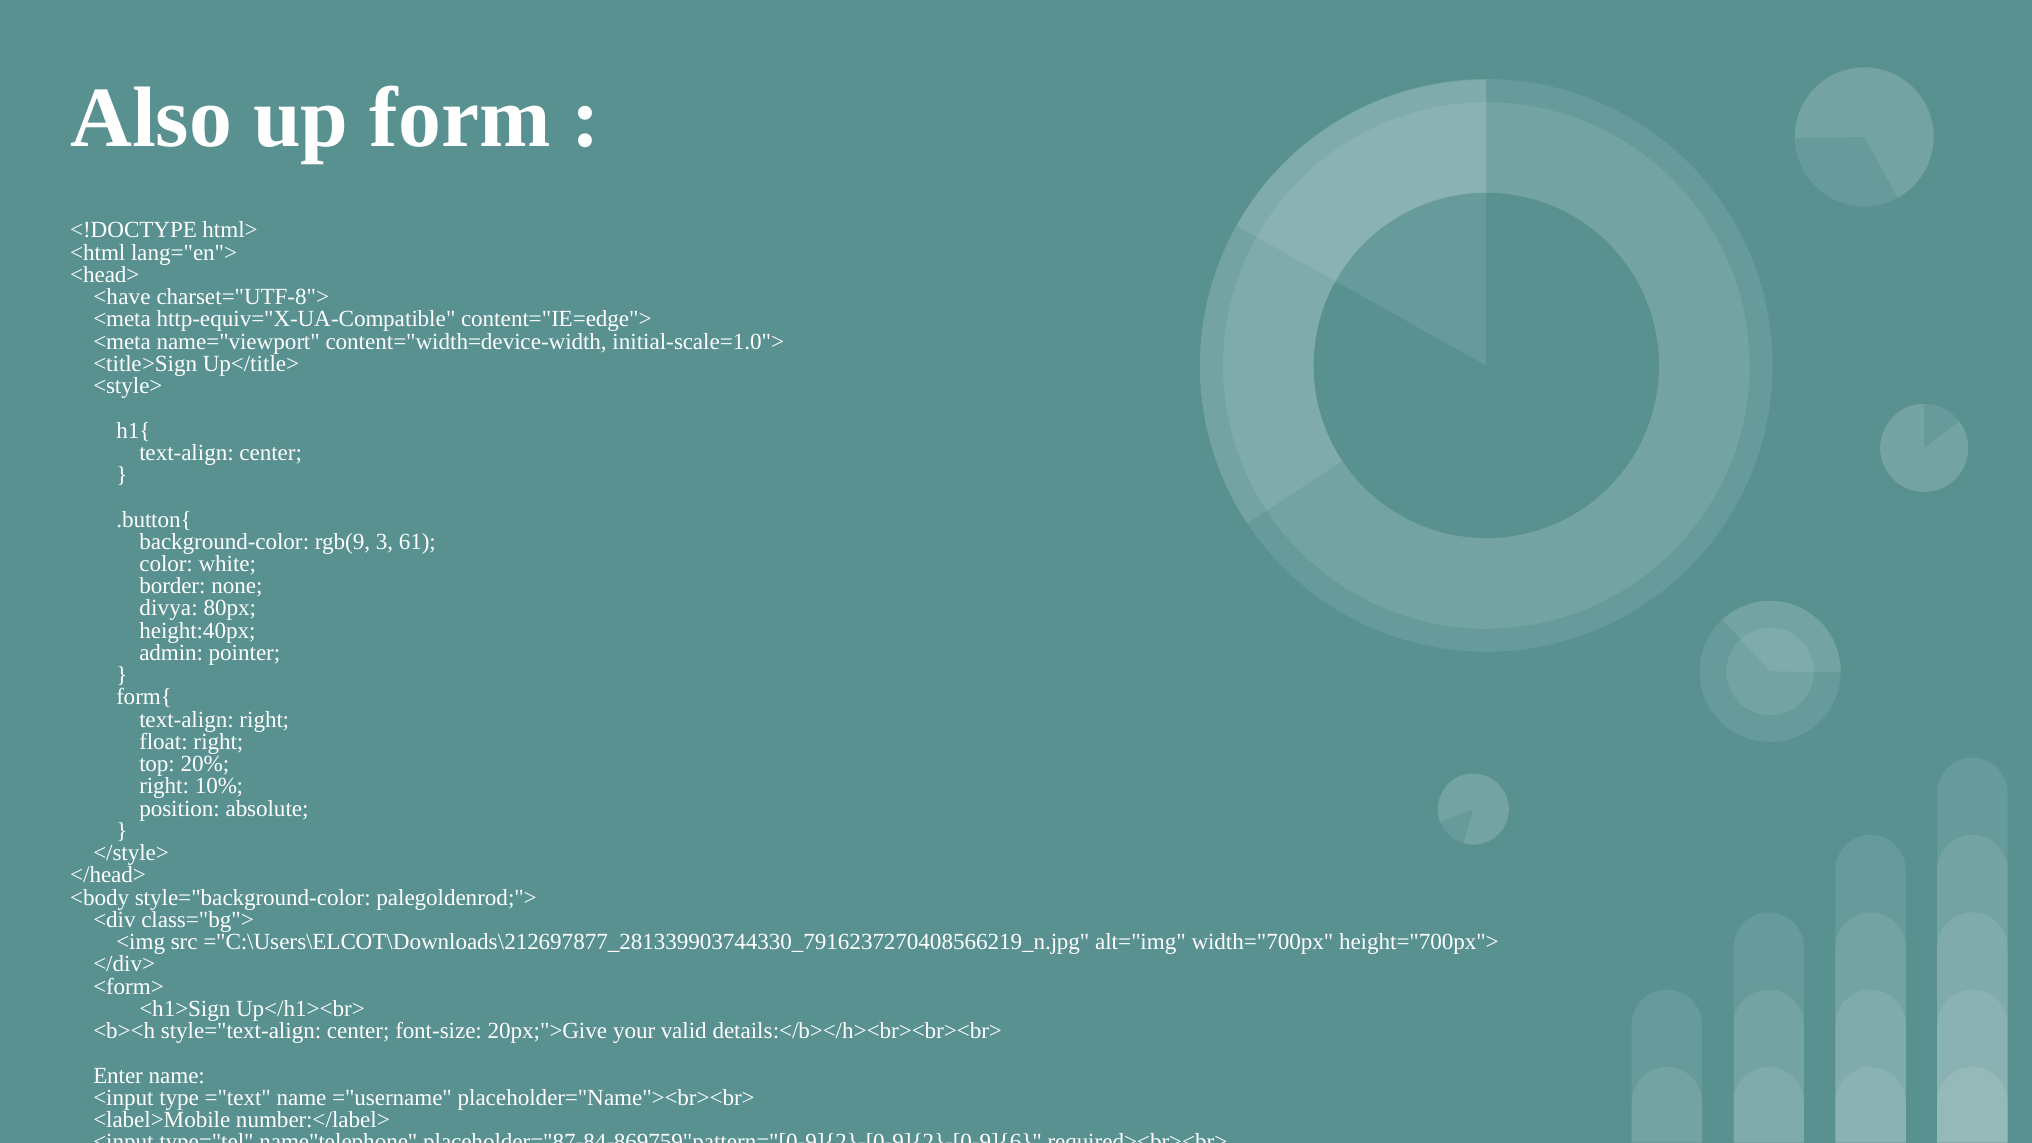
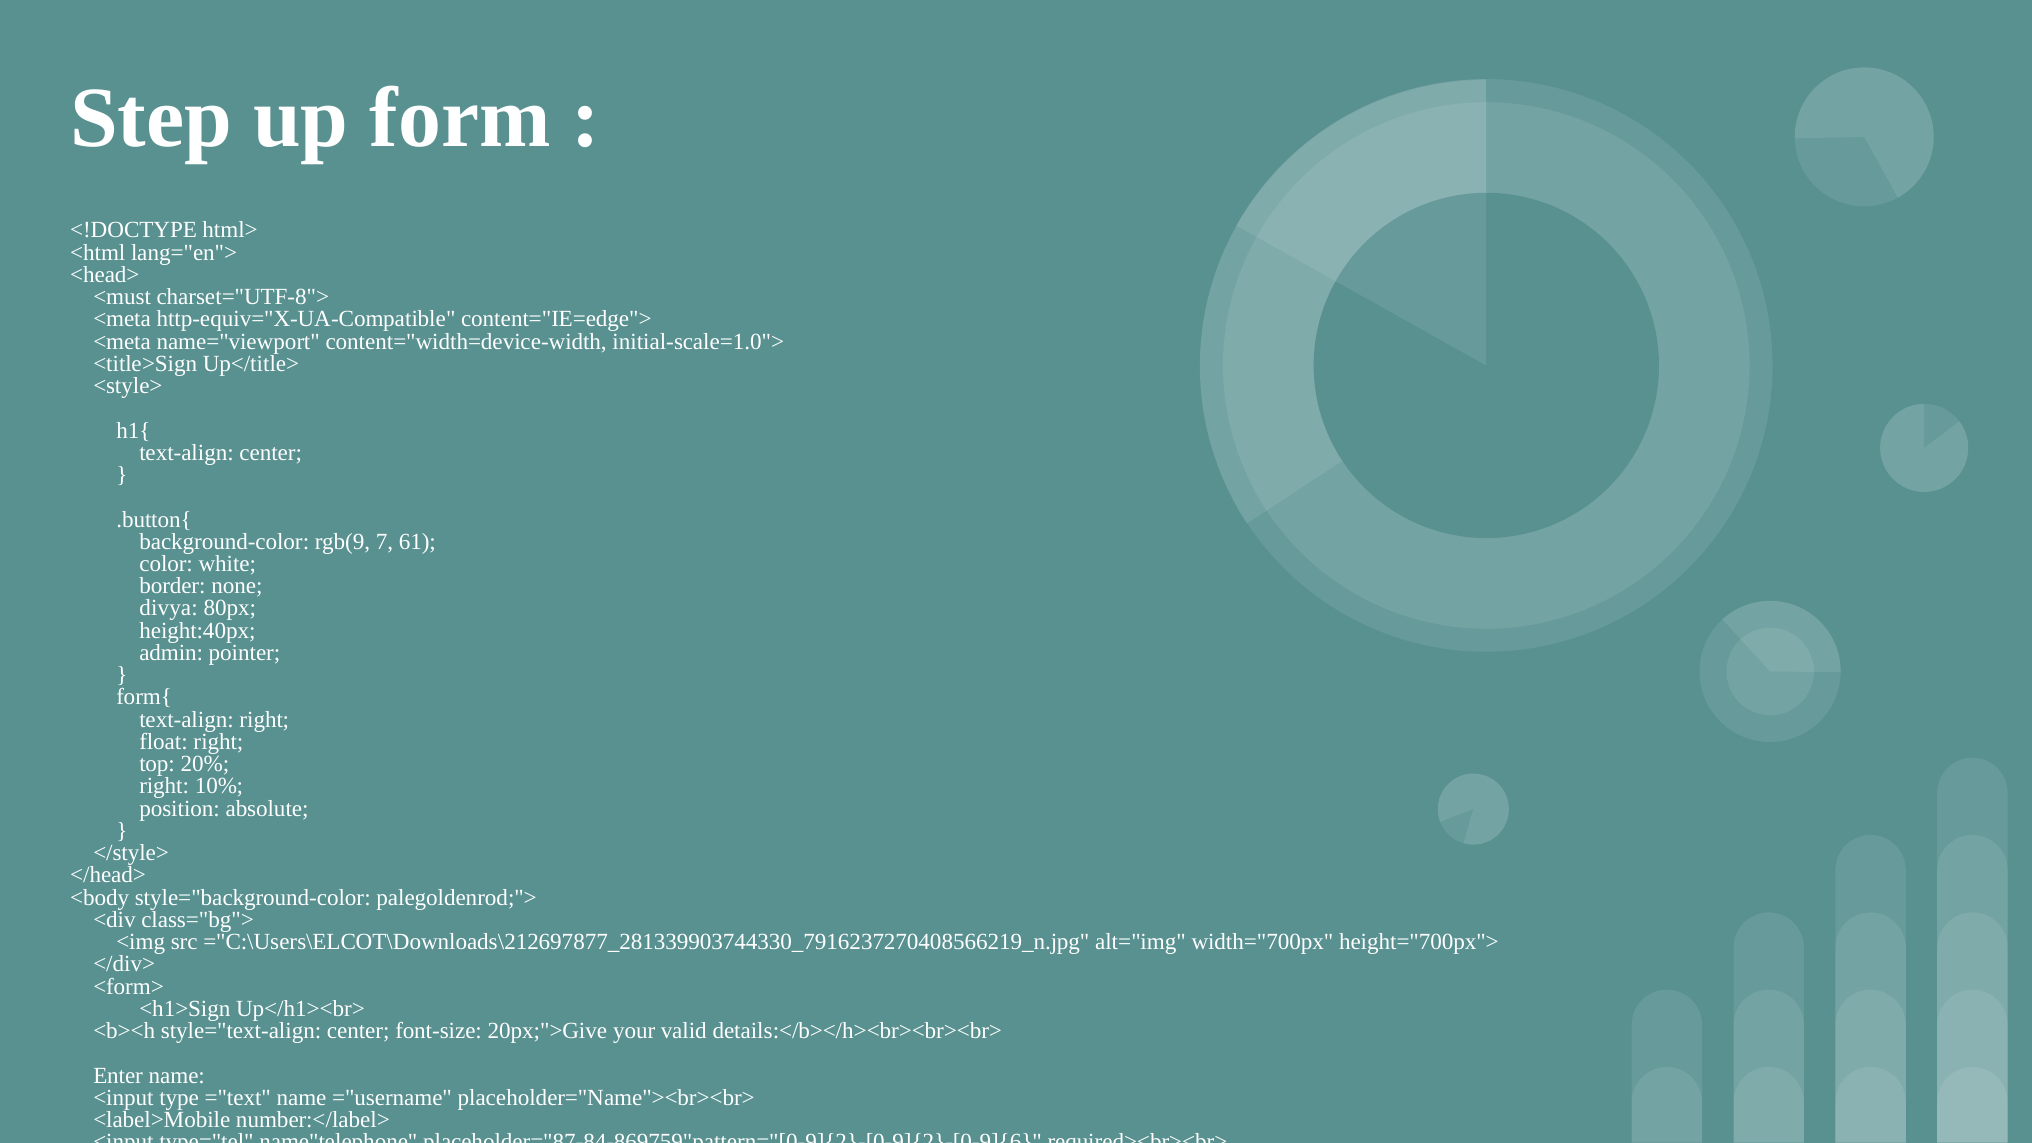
Also: Also -> Step (151, 119)
<have: <have -> <must (122, 297)
3: 3 -> 7 (385, 542)
